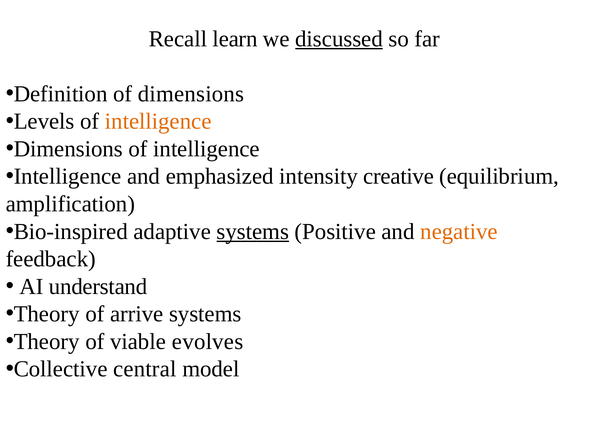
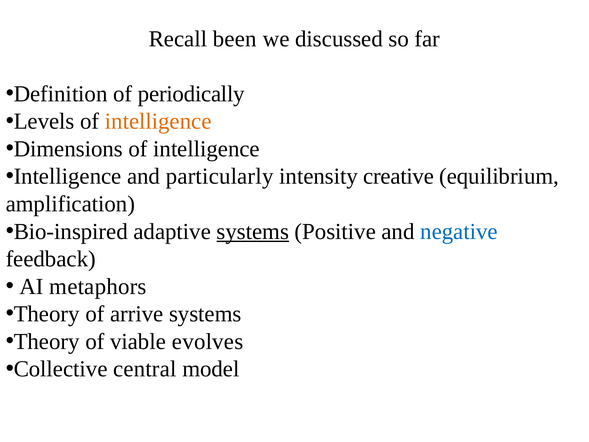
learn: learn -> been (235, 39)
discussed underline: present -> none (339, 39)
of dimensions: dimensions -> periodically (191, 94)
emphasized: emphasized -> particularly (220, 176)
negative colour: orange -> blue (459, 231)
understand: understand -> metaphors (98, 286)
